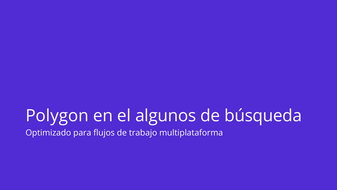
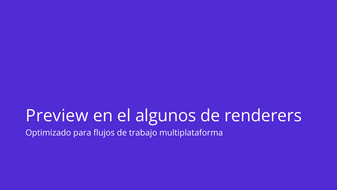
Polygon: Polygon -> Preview (57, 116)
búsqueda: búsqueda -> renderers (263, 116)
